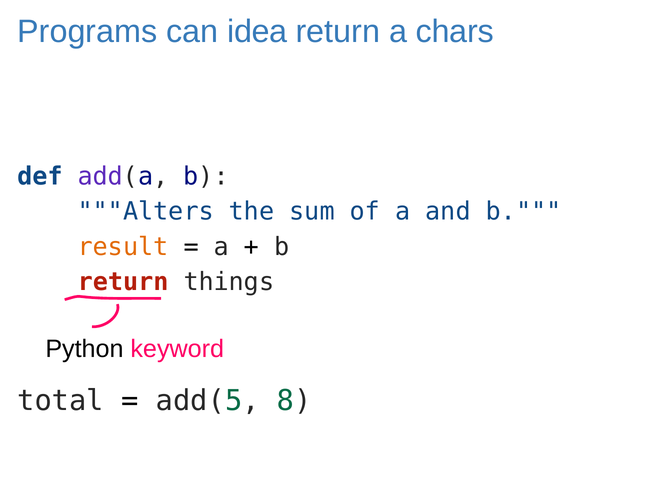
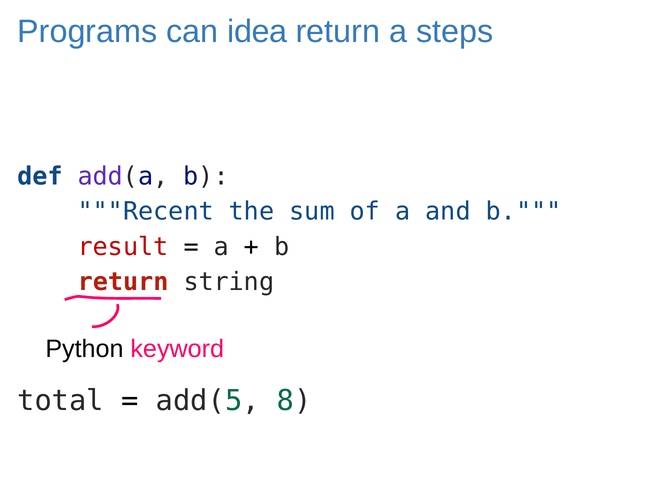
chars: chars -> steps (455, 32)
Alters: Alters -> Recent (146, 212)
result colour: orange -> red (123, 247)
things: things -> string (229, 282)
